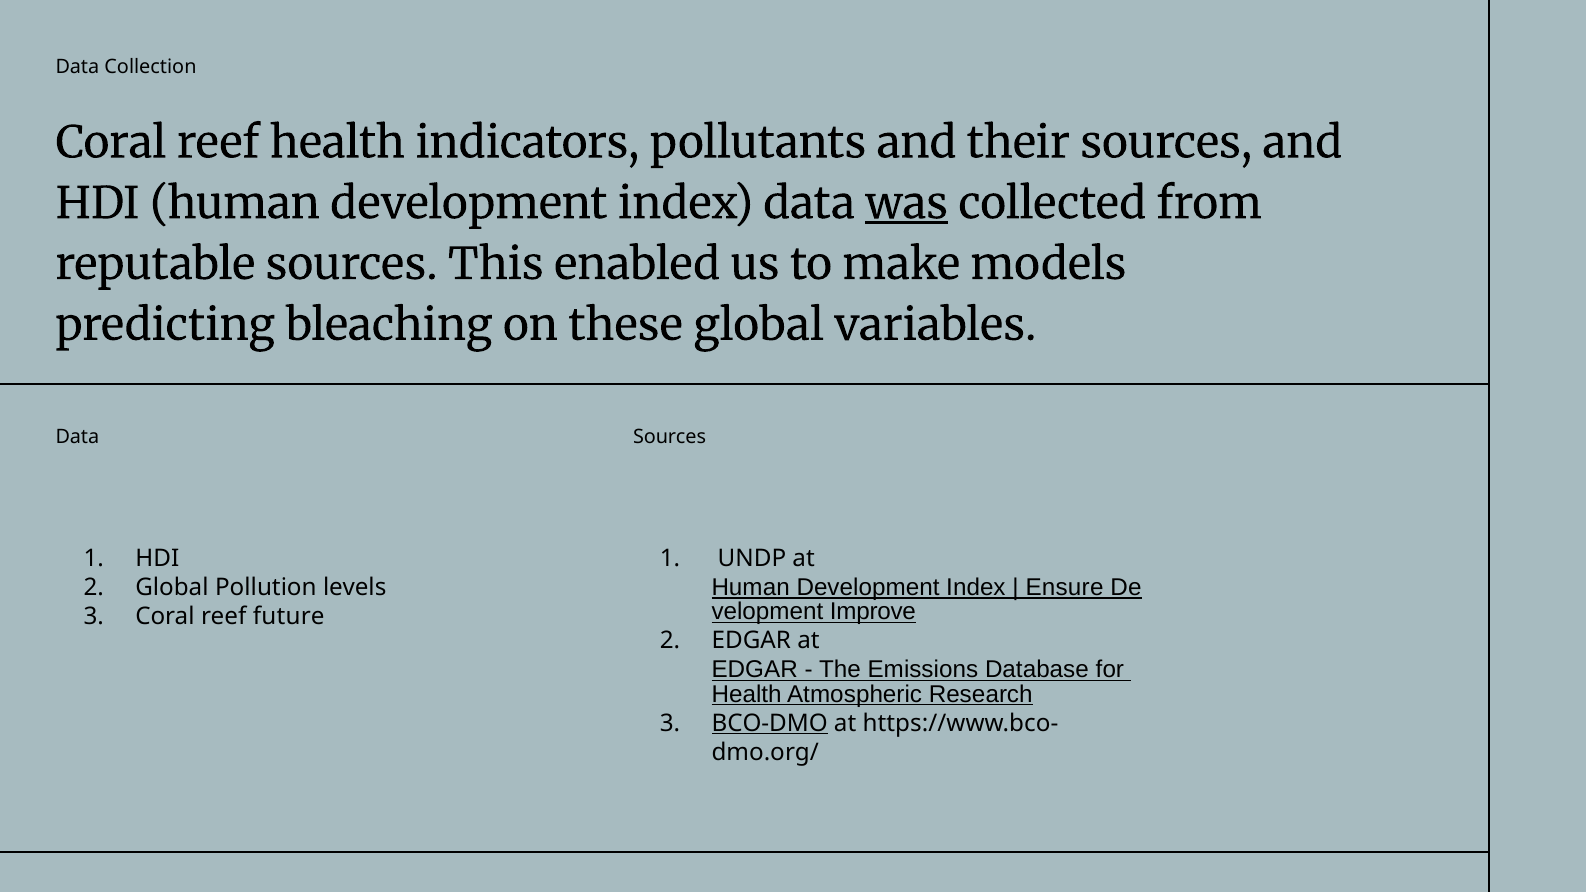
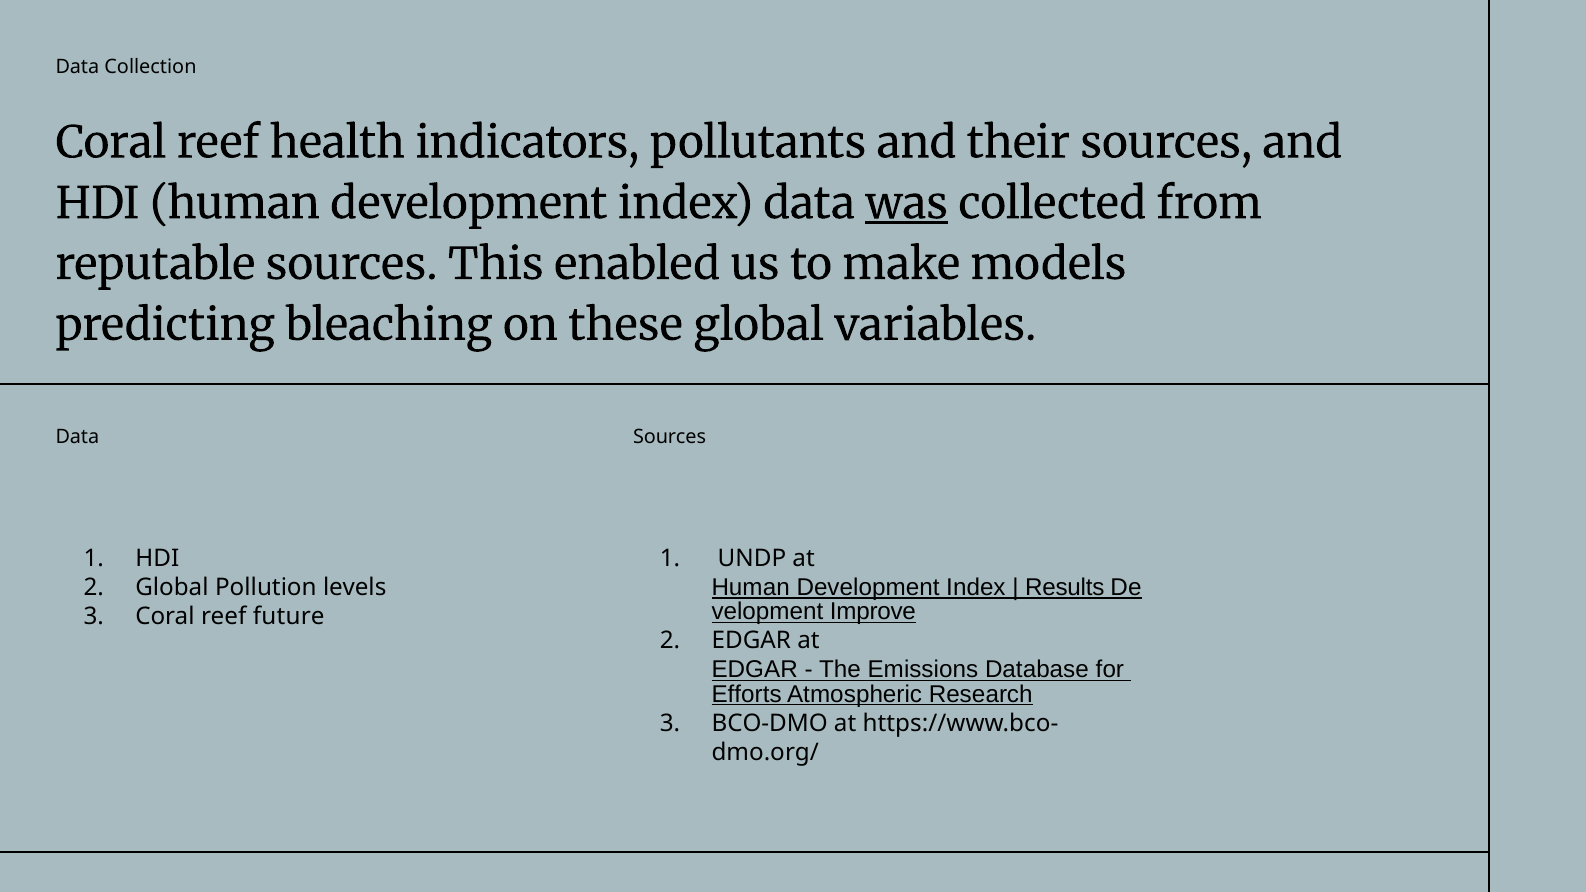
Ensure: Ensure -> Results (1065, 588)
Health: Health -> Efforts (747, 694)
BCO-DMO underline: present -> none (770, 723)
